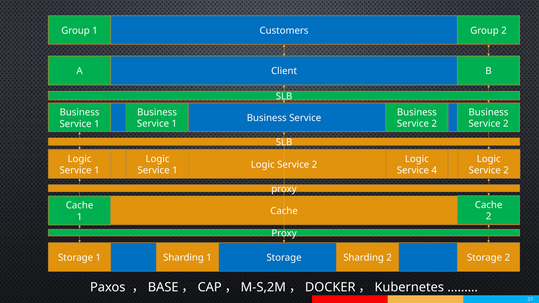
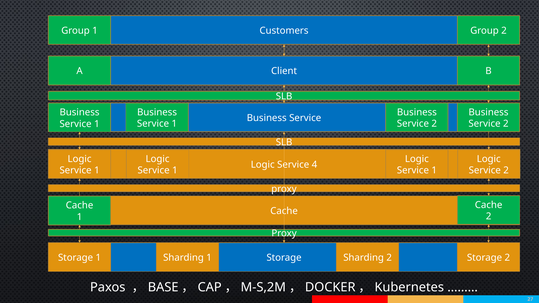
2: 2 -> 4 (314, 165)
4: 4 -> 1 (434, 171)
